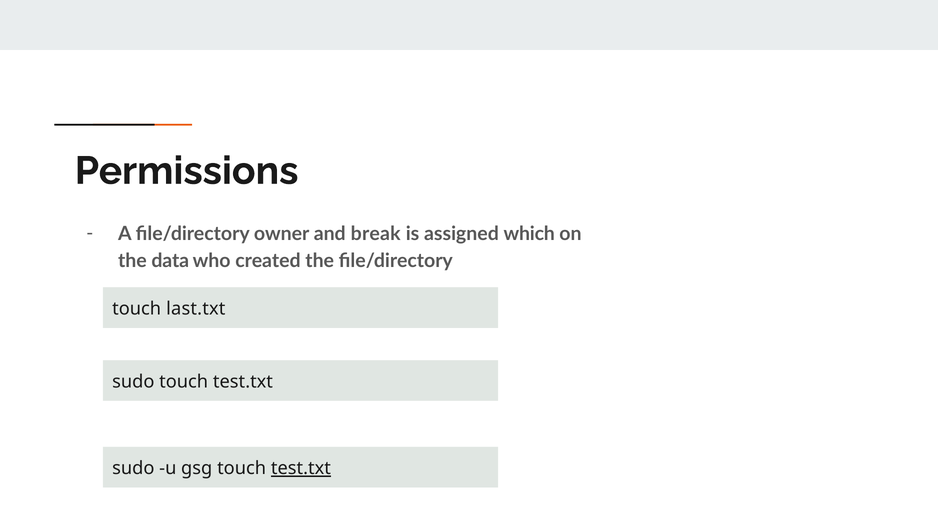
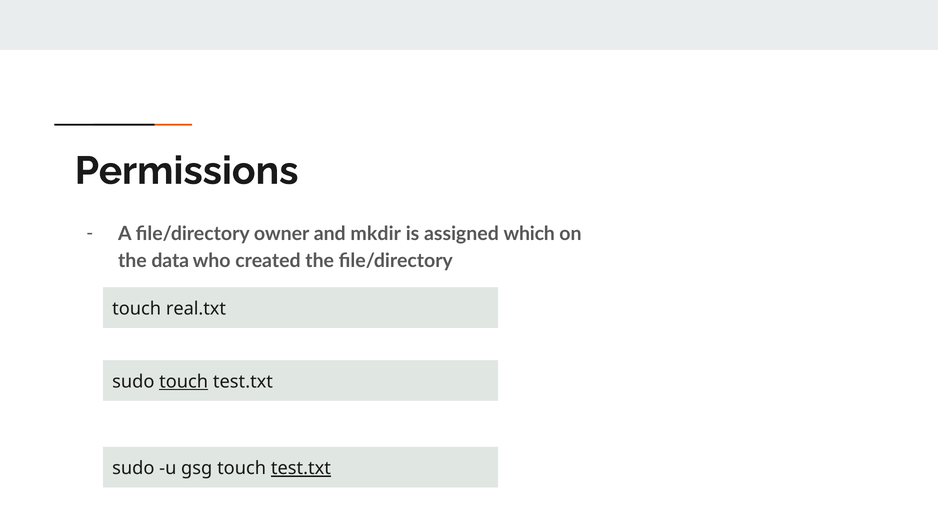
break: break -> mkdir (376, 234)
last.txt: last.txt -> real.txt (196, 309)
touch underline: none -> present (184, 382)
